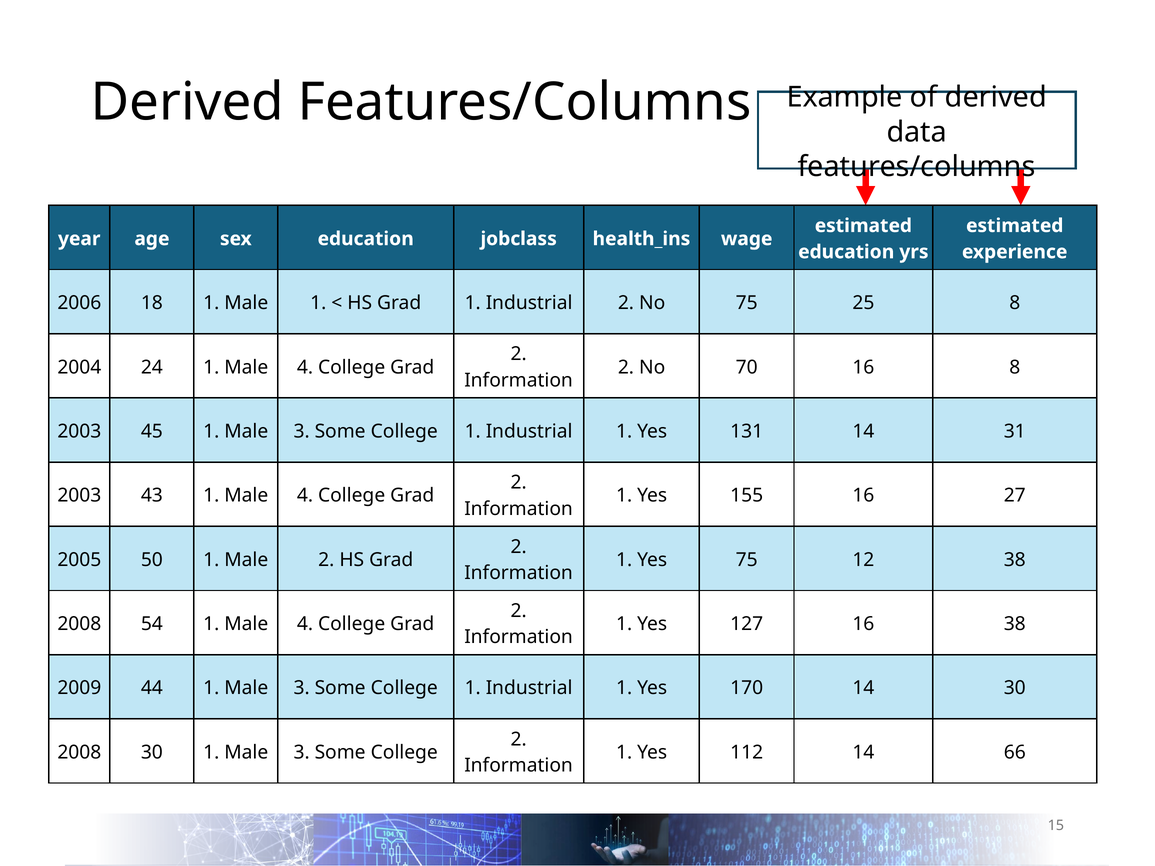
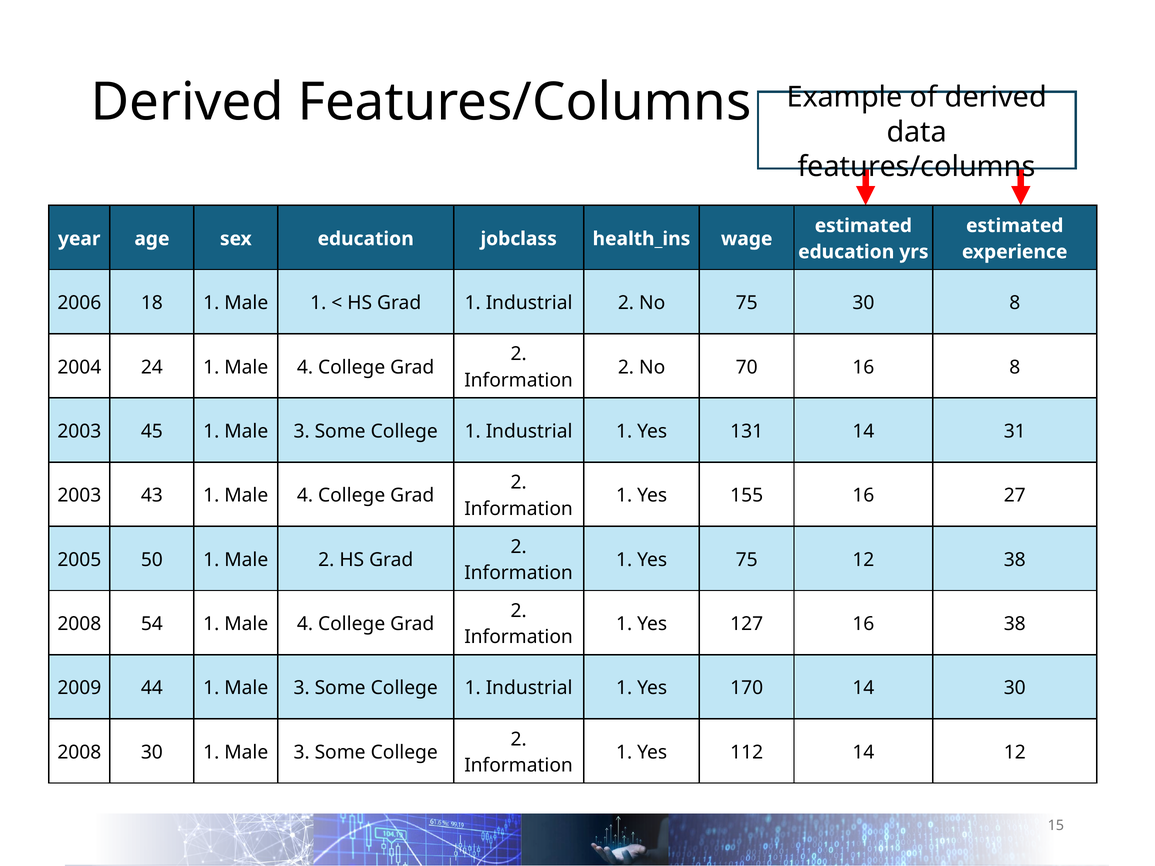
75 25: 25 -> 30 (863, 303)
14 66: 66 -> 12 (1015, 753)
